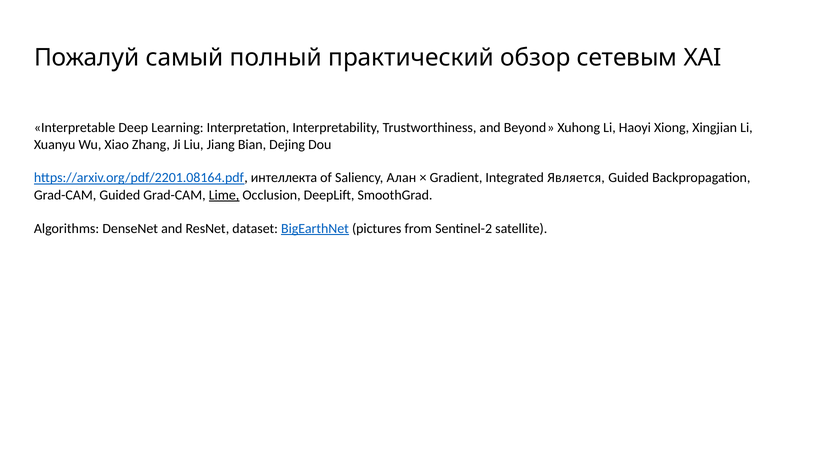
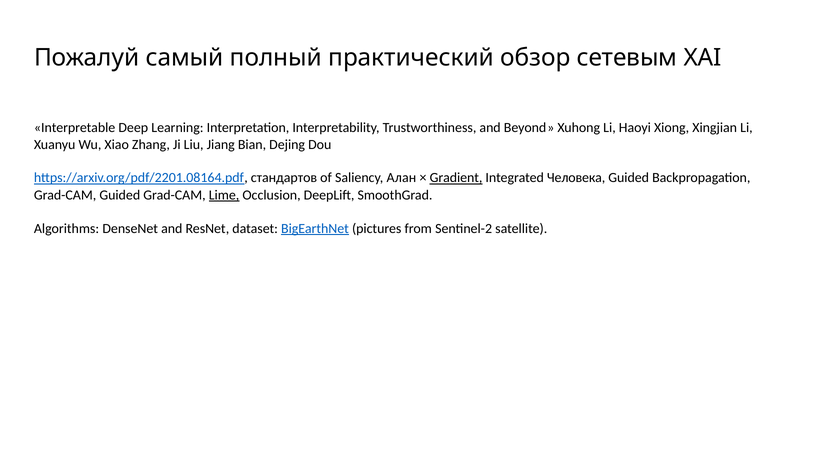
интеллекта: интеллекта -> стандартов (284, 178)
Gradient underline: none -> present (456, 178)
Является: Является -> Человека (576, 178)
